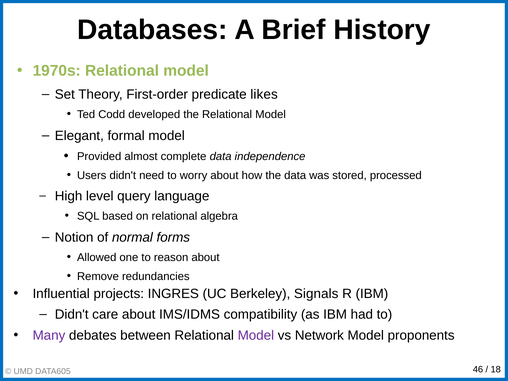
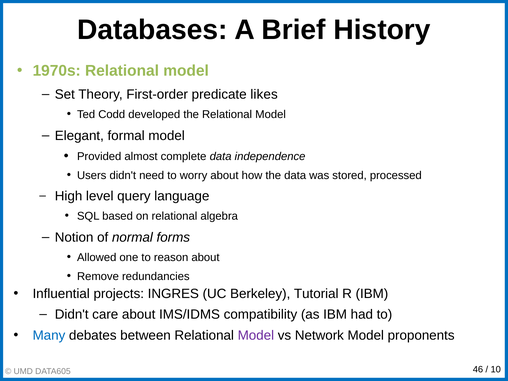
Signals: Signals -> Tutorial (316, 294)
Many colour: purple -> blue (49, 335)
18: 18 -> 10 (496, 369)
